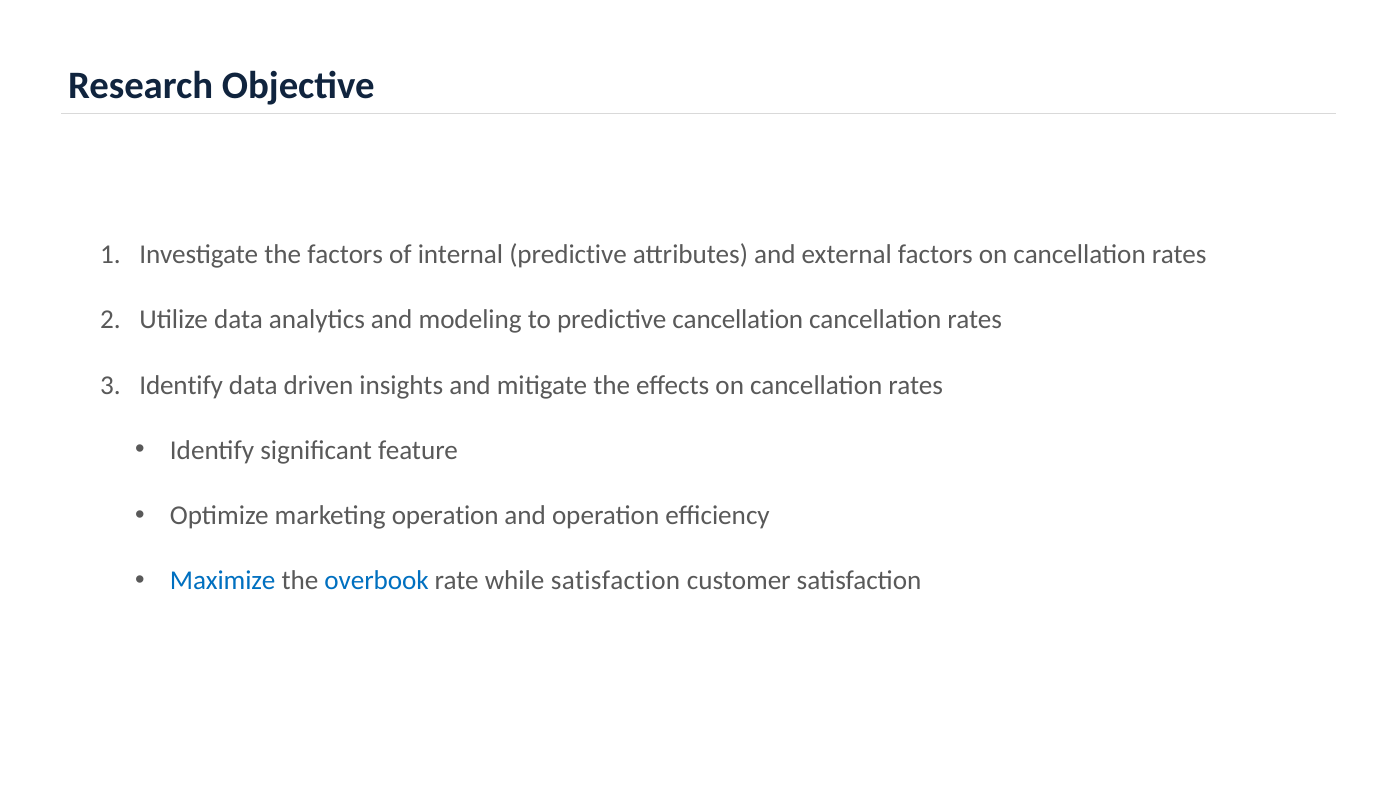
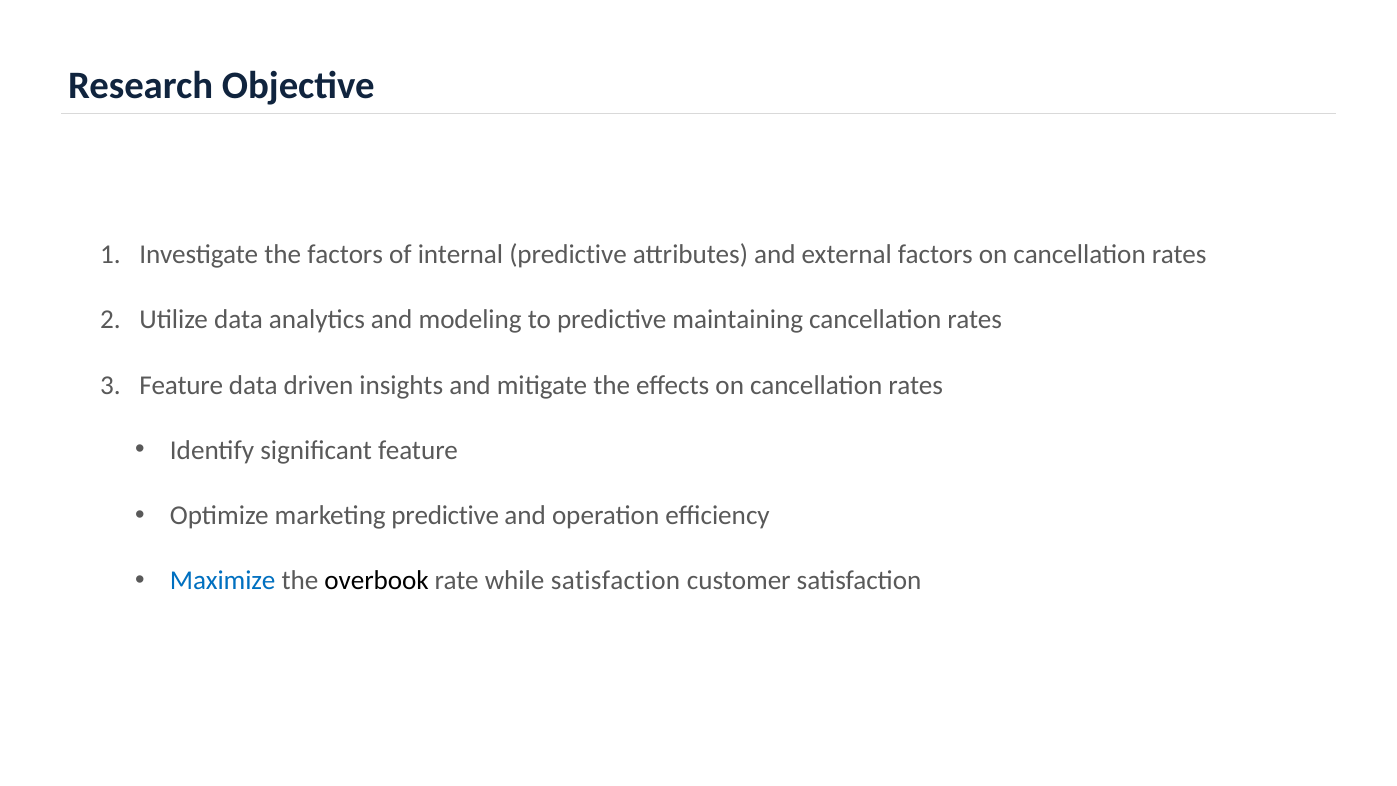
predictive cancellation: cancellation -> maintaining (738, 320)
Identify: Identify -> Feature (181, 385)
marketing operation: operation -> predictive (445, 516)
overbook colour: blue -> black (377, 581)
